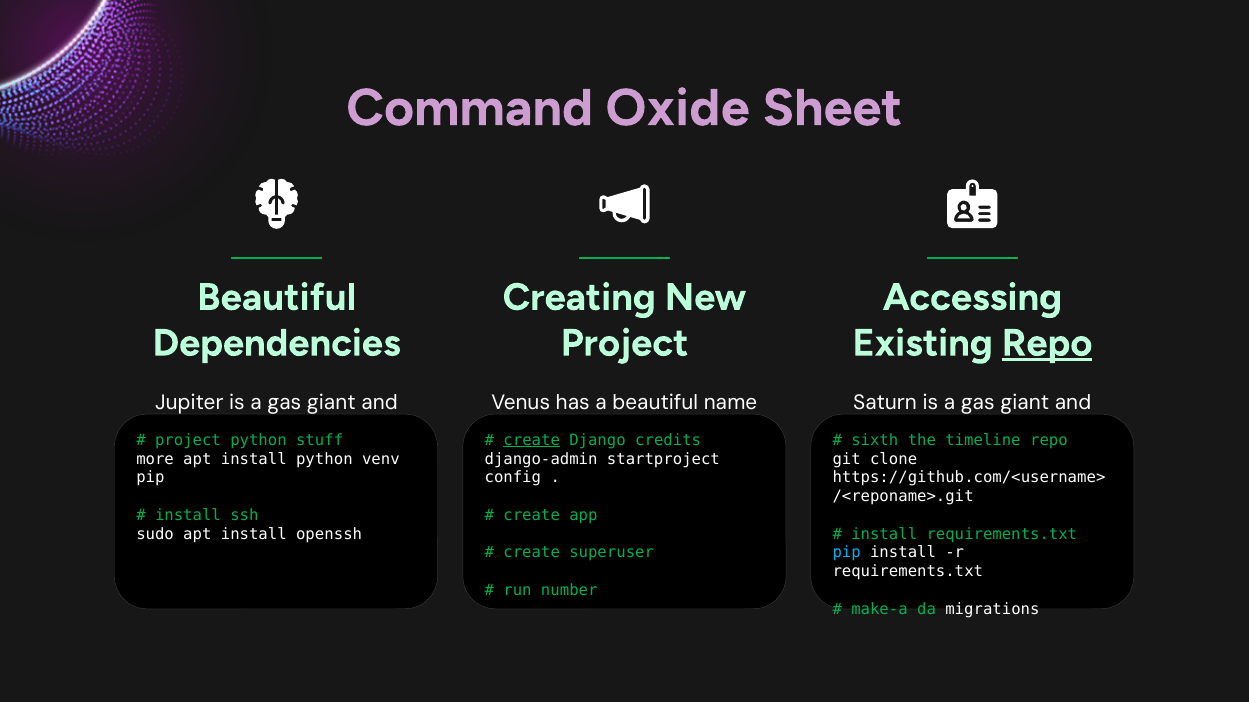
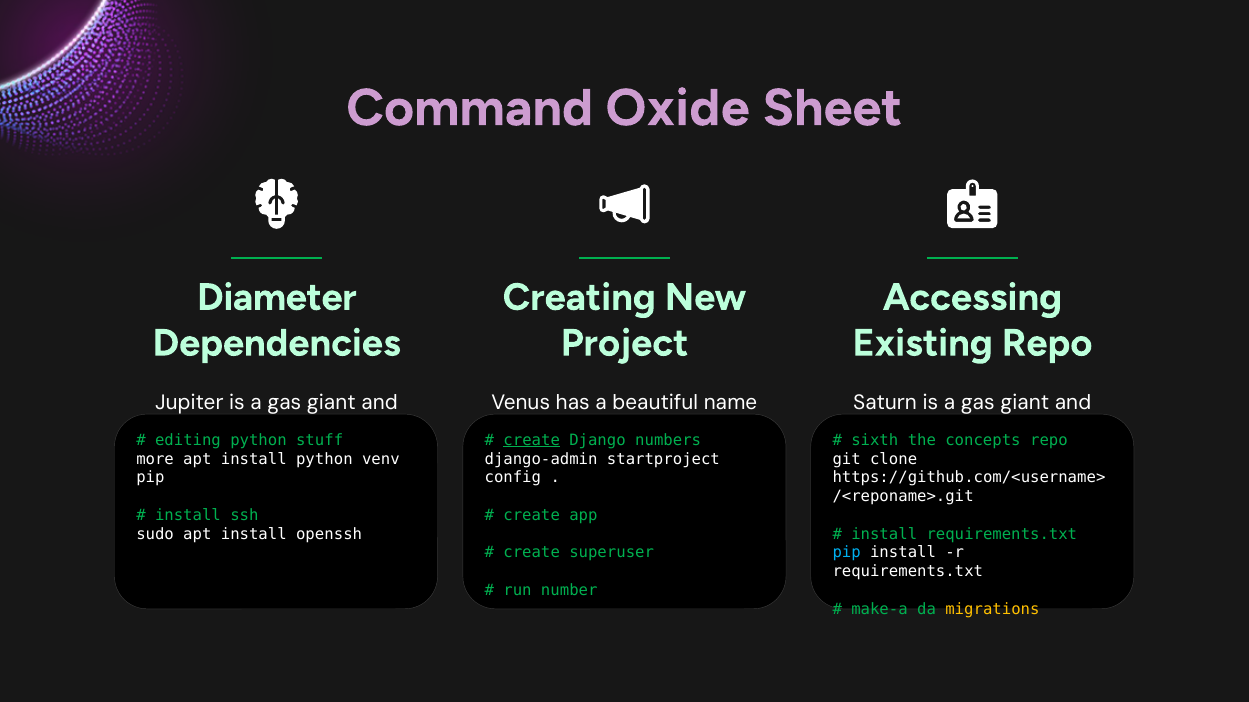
Beautiful: Beautiful -> Diameter (277, 298)
Repo underline: present -> none (1047, 343)
project: project -> editing (188, 441)
credits: credits -> numbers (668, 441)
timeline: timeline -> concepts (983, 441)
migrations colour: white -> yellow (992, 610)
